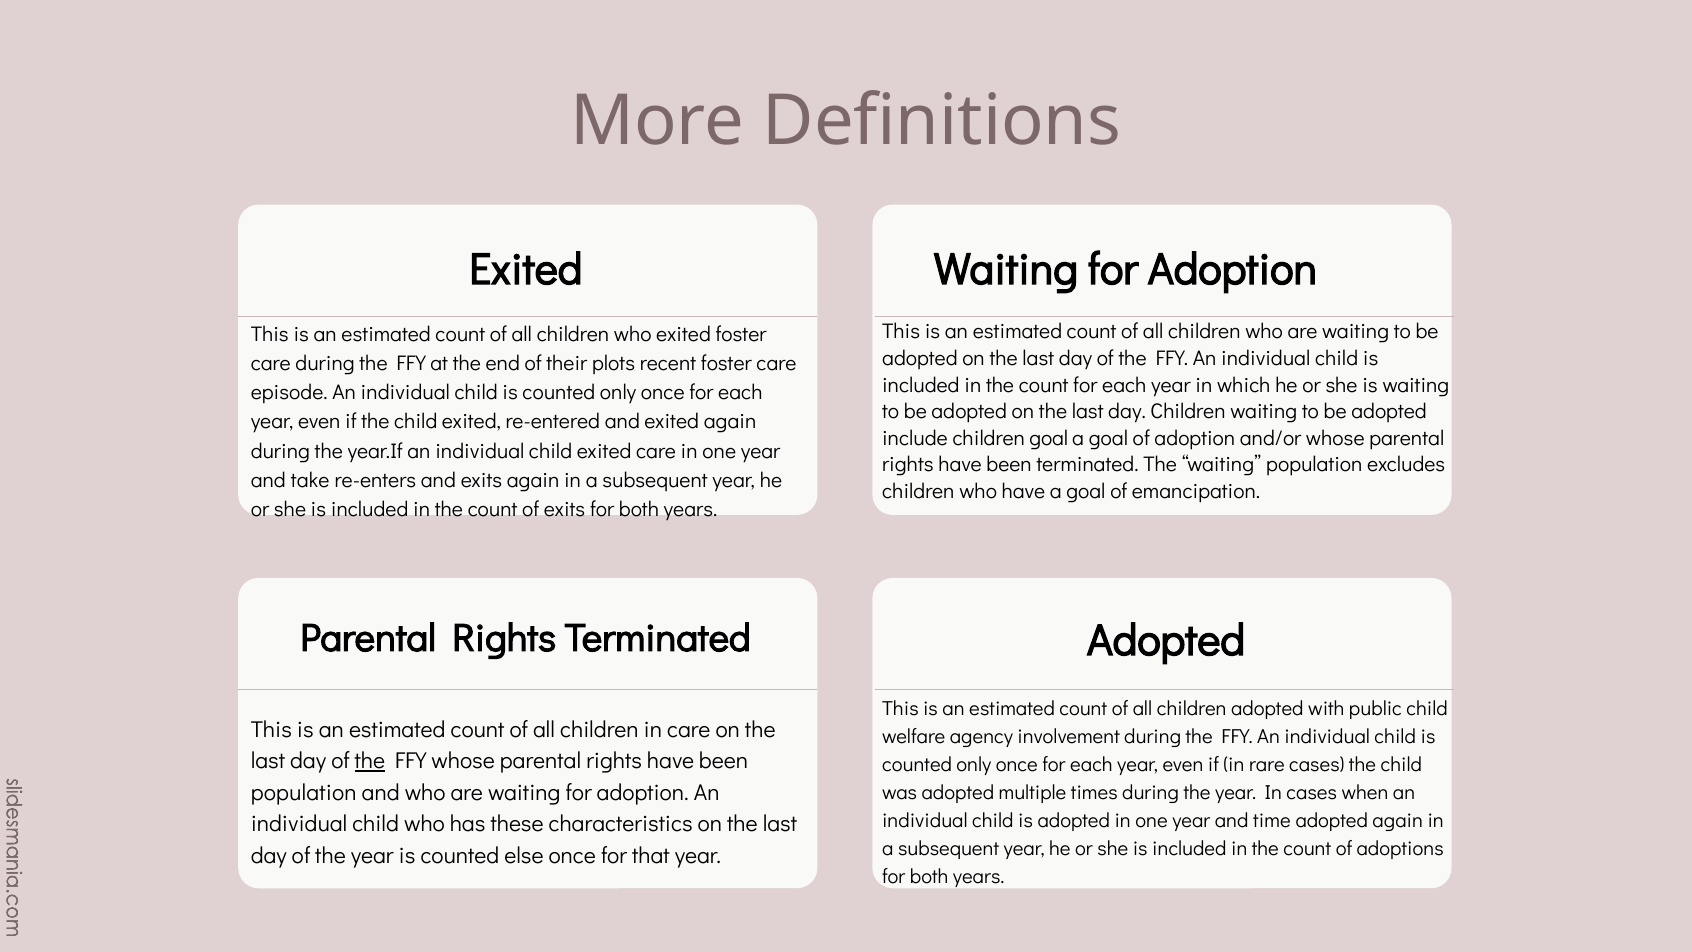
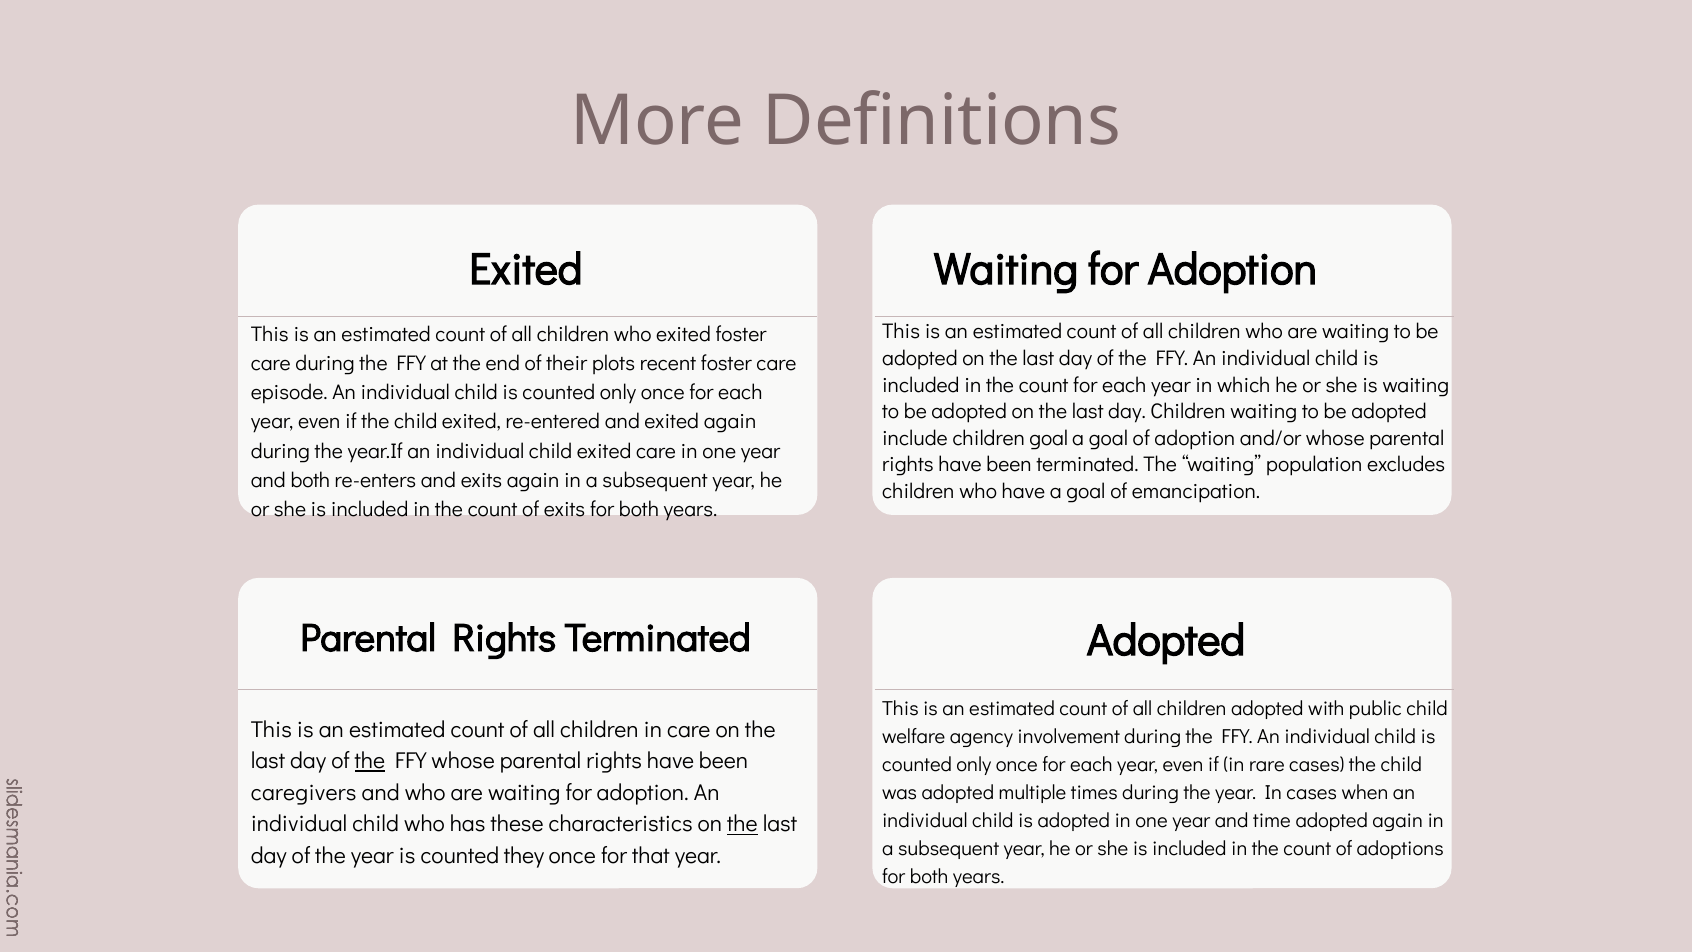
and take: take -> both (310, 480)
population: population -> caregivers (304, 792)
the underline: none -> present (742, 824)
else: else -> they (524, 856)
